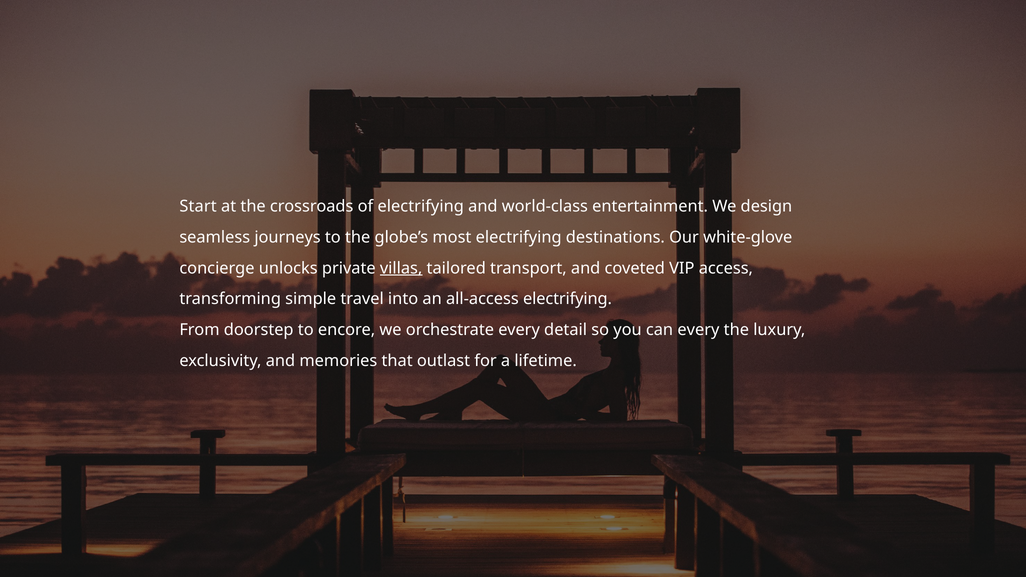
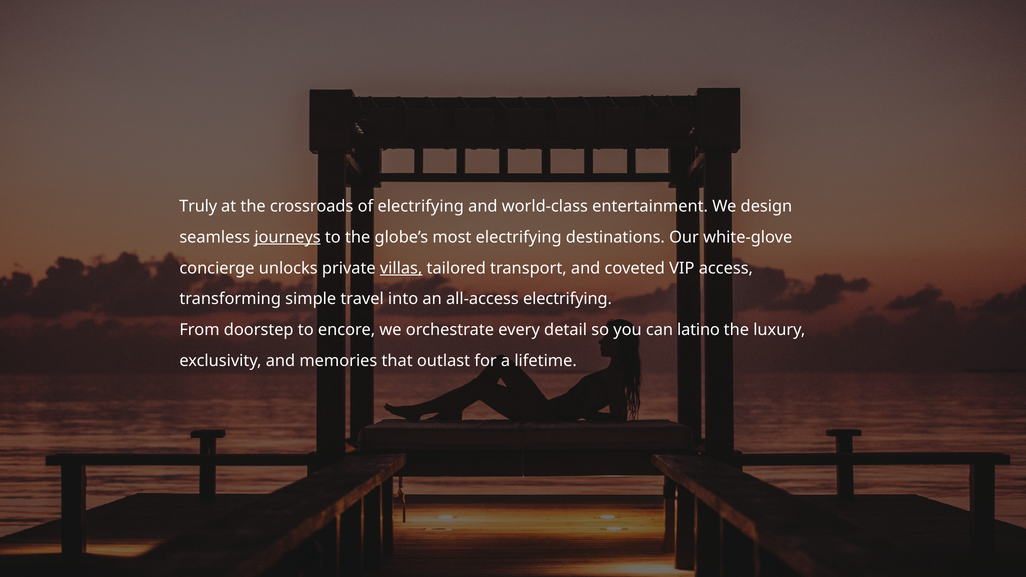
Start: Start -> Truly (198, 206)
journeys underline: none -> present (288, 237)
can every: every -> latino (699, 330)
